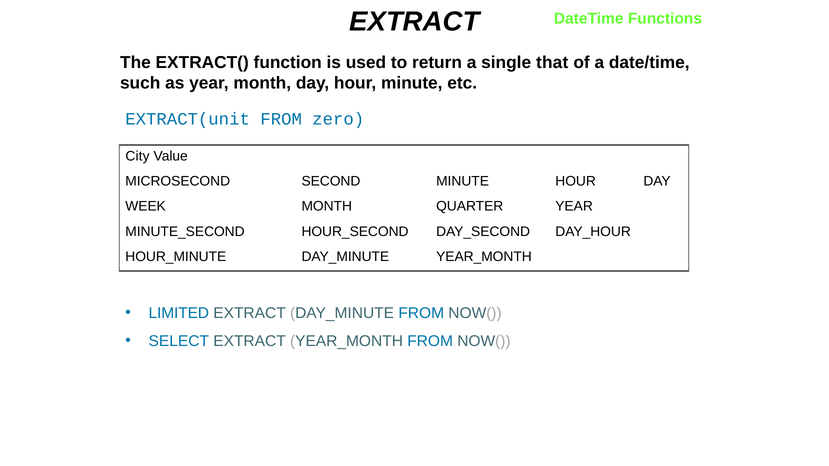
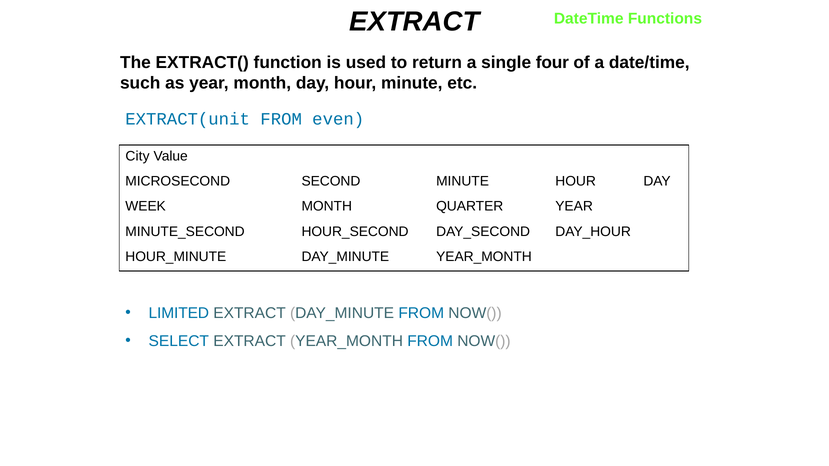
that: that -> four (552, 62)
zero: zero -> even (338, 119)
